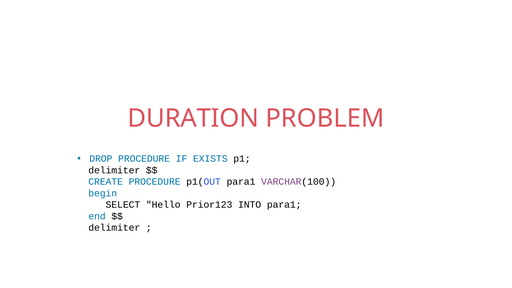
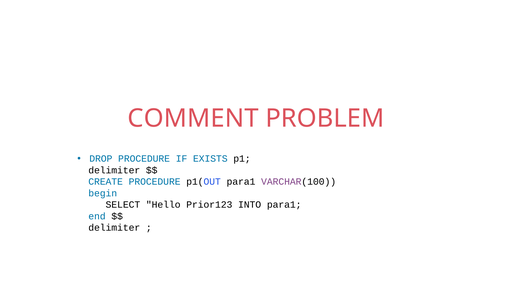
DURATION: DURATION -> COMMENT (193, 118)
